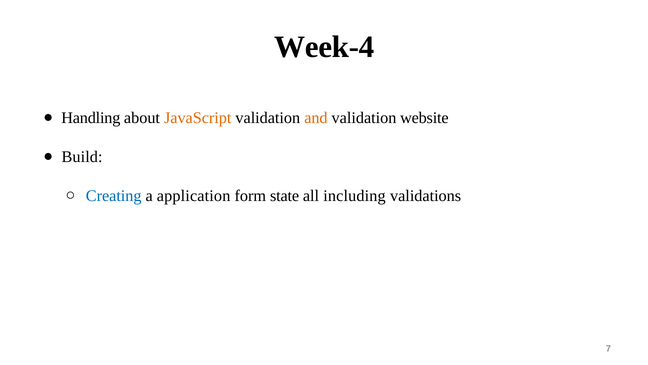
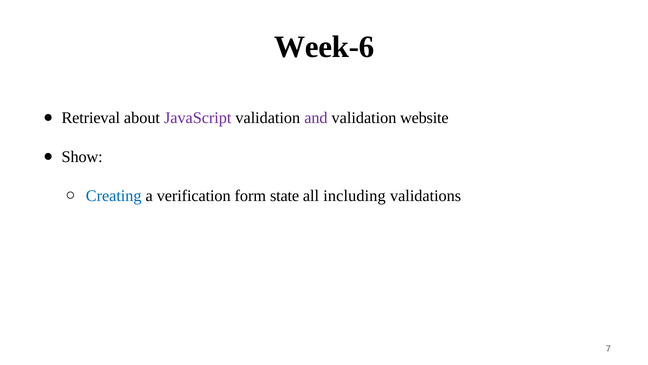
Week-4: Week-4 -> Week-6 (324, 47)
Handling: Handling -> Retrieval (91, 118)
JavaScript colour: orange -> purple (198, 118)
and colour: orange -> purple (316, 118)
Build: Build -> Show (82, 157)
application: application -> verification (194, 196)
